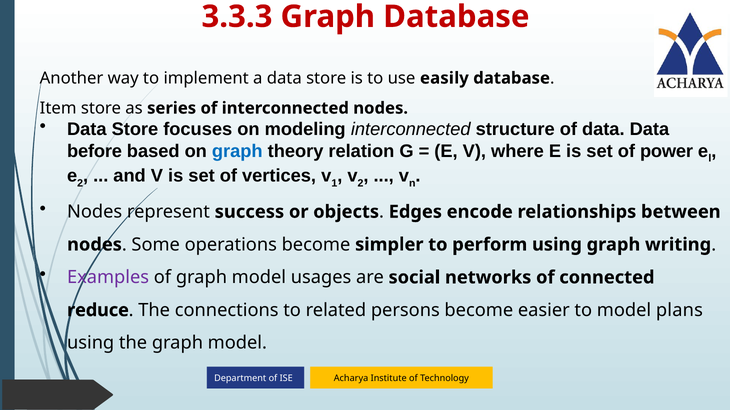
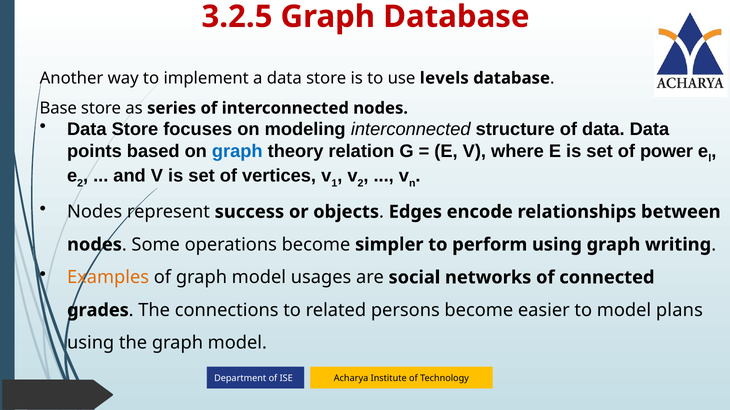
3.3.3: 3.3.3 -> 3.2.5 (237, 17)
easily: easily -> levels (444, 78)
Item: Item -> Base (58, 108)
before: before -> points (94, 151)
Examples colour: purple -> orange (108, 278)
reduce: reduce -> grades (98, 311)
